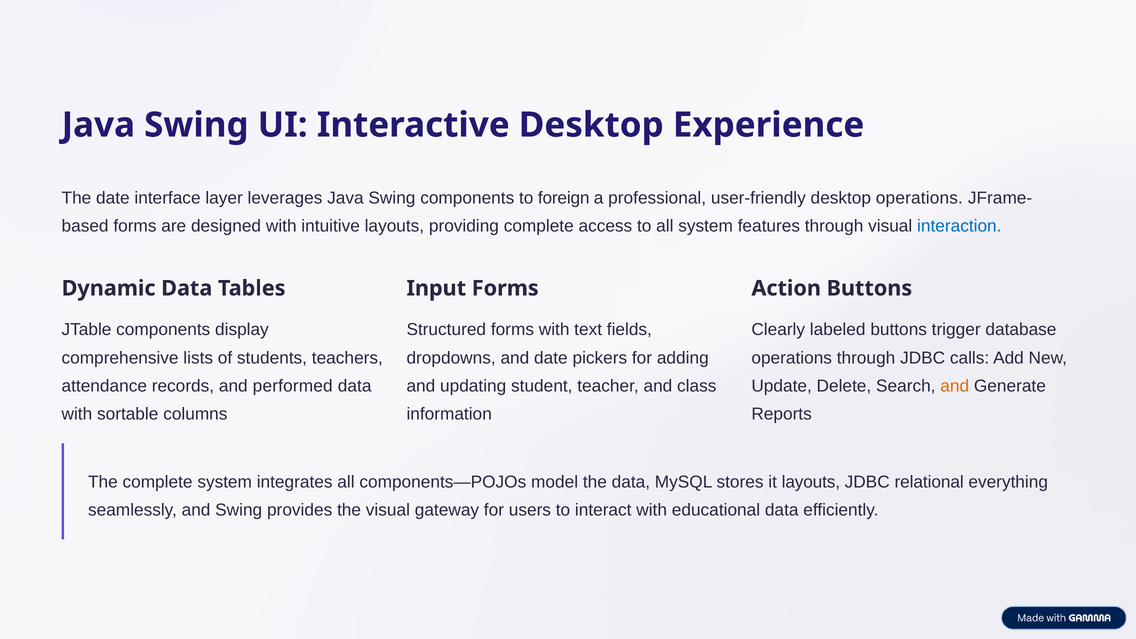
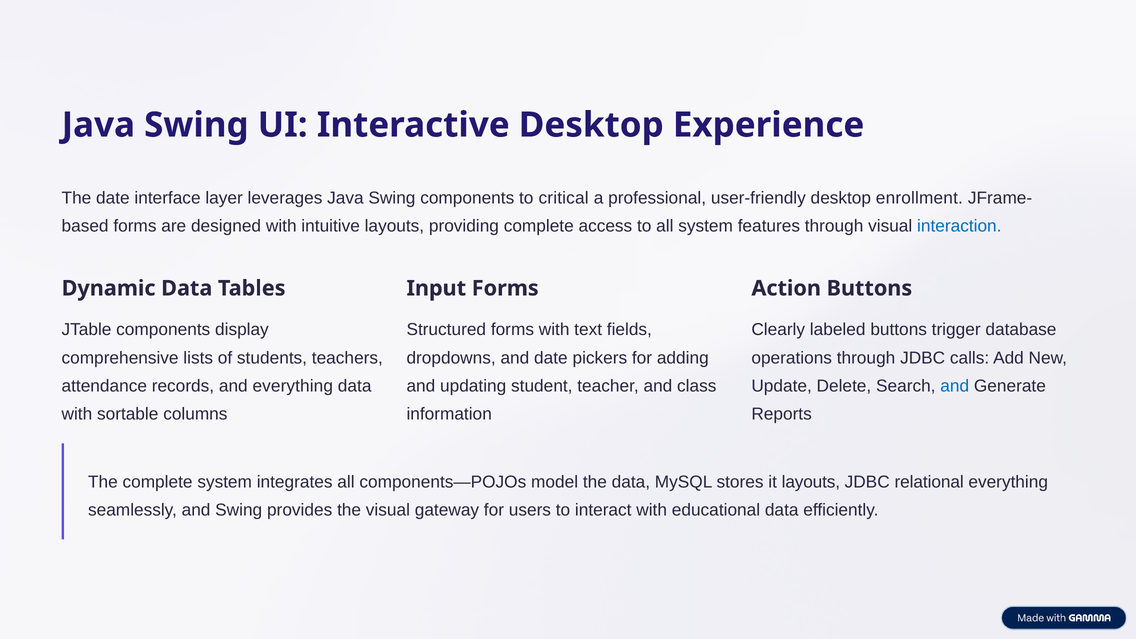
foreign: foreign -> critical (564, 198)
desktop operations: operations -> enrollment (919, 198)
and performed: performed -> everything (293, 386)
and colour: orange -> blue (955, 386)
